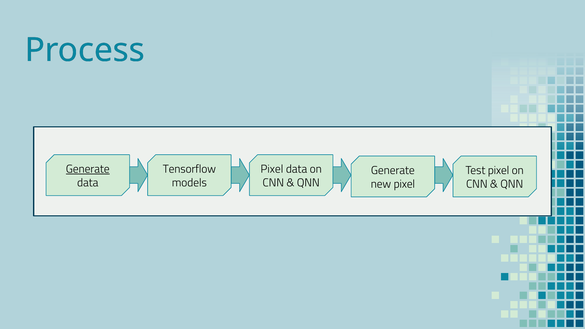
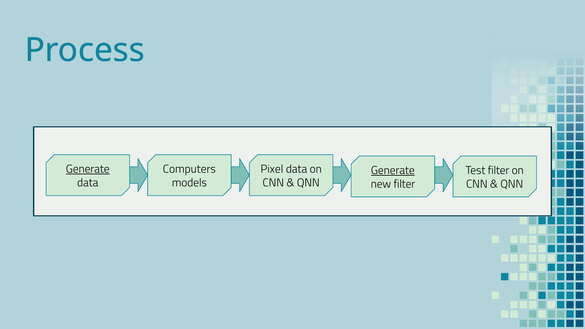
Tensorflow: Tensorflow -> Computers (189, 169)
Generate underline: none -> present (393, 170)
Test pixel: pixel -> filter (499, 170)
new pixel: pixel -> filter (404, 184)
